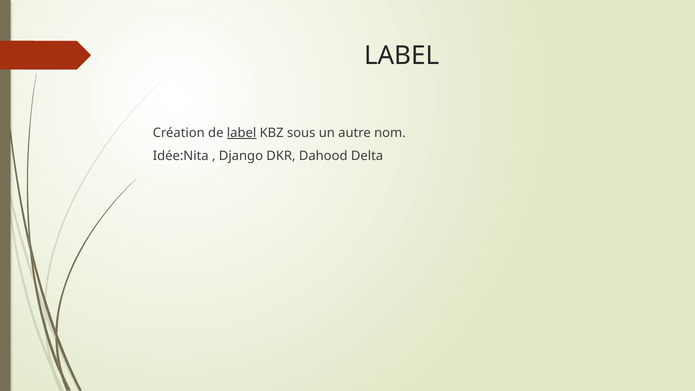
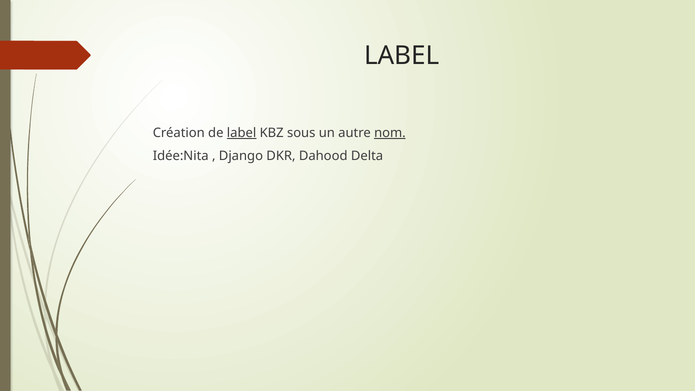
nom underline: none -> present (390, 133)
